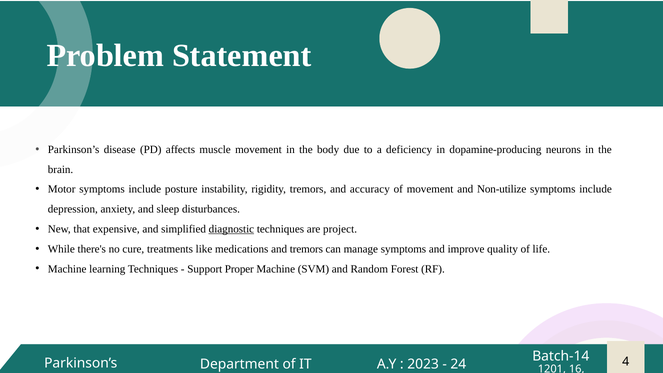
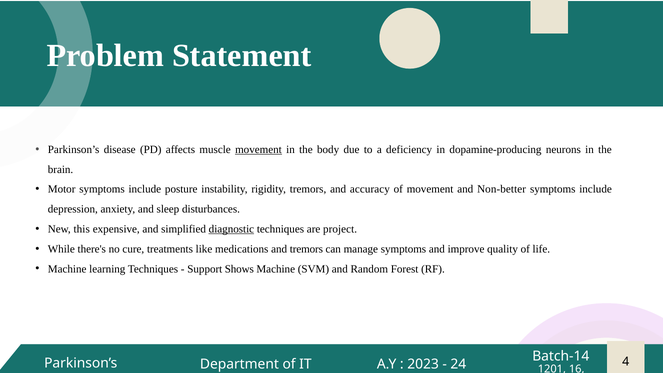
movement underline: none -> present (258, 149)
Non-utilize: Non-utilize -> Non-better (502, 189)
that: that -> this (82, 229)
Proper: Proper -> Shows (239, 269)
